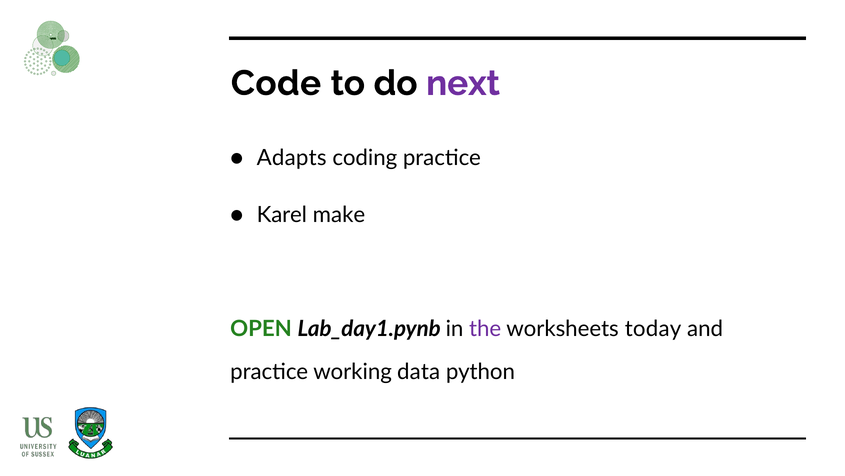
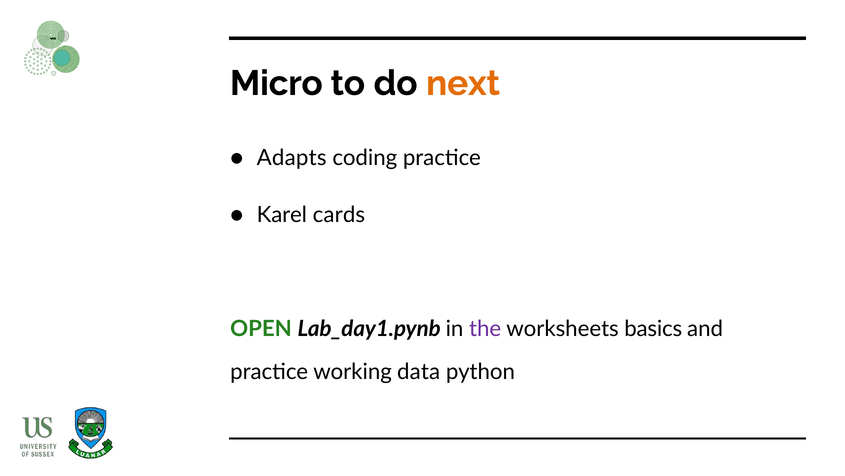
Code: Code -> Micro (276, 83)
next colour: purple -> orange (463, 83)
make: make -> cards (339, 215)
today: today -> basics (653, 328)
